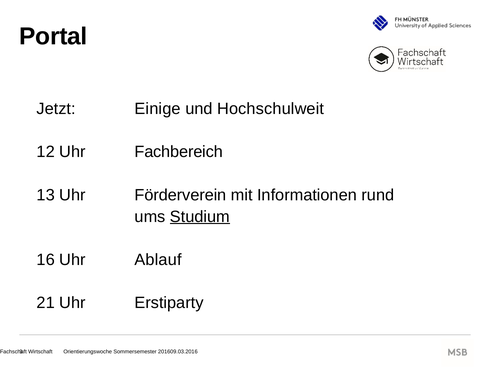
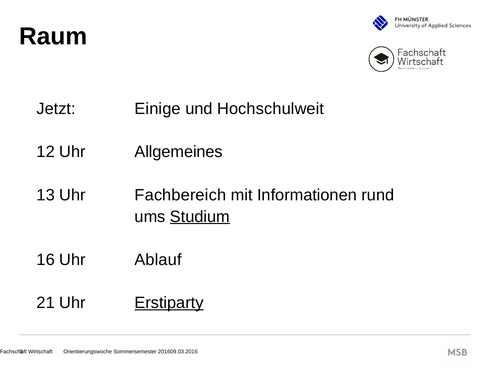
Portal: Portal -> Raum (53, 36)
Fachbereich: Fachbereich -> Allgemeines (179, 152)
Förderverein: Förderverein -> Fachbereich (180, 195)
Erstiparty underline: none -> present (169, 303)
